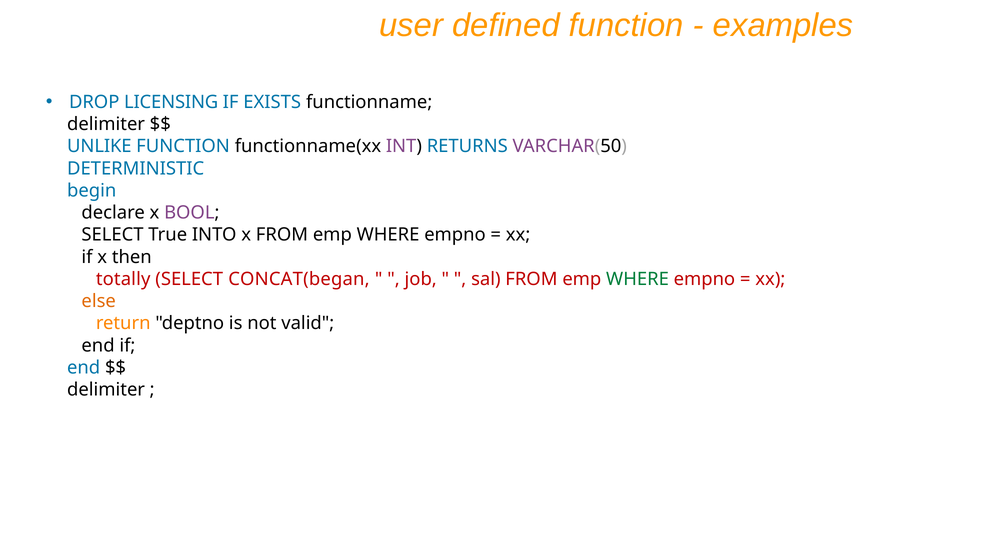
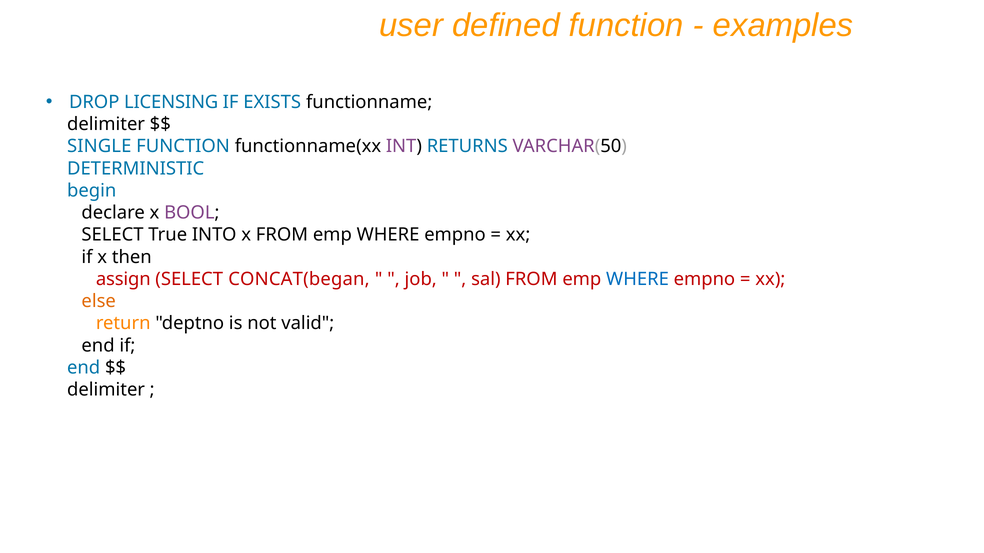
UNLIKE: UNLIKE -> SINGLE (99, 147)
totally: totally -> assign (123, 279)
WHERE colour: green -> blue (638, 279)
